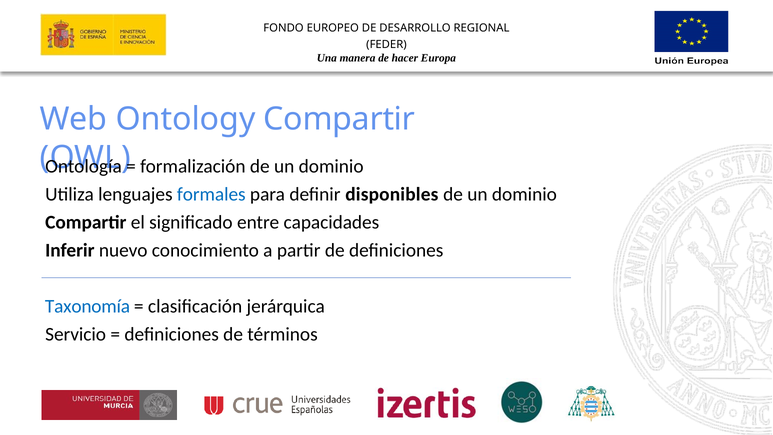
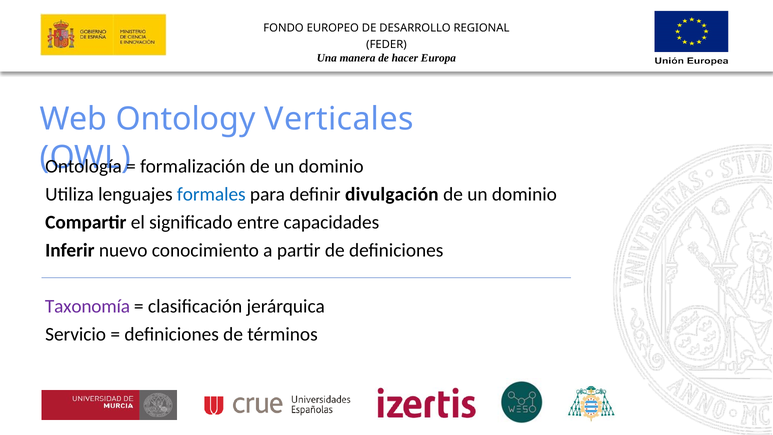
Ontology Compartir: Compartir -> Verticales (339, 119)
disponibles: disponibles -> divulgación (392, 194)
Taxonomía colour: blue -> purple (88, 306)
